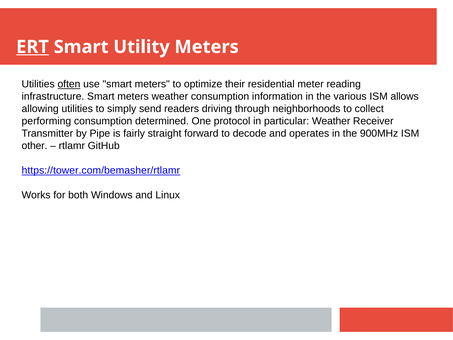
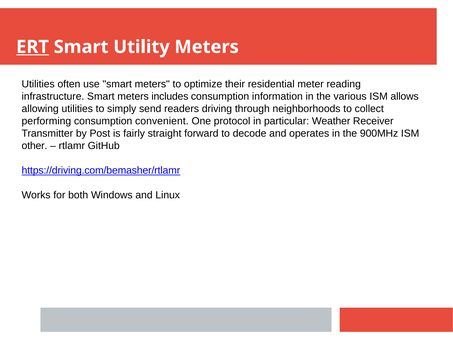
often underline: present -> none (69, 84)
meters weather: weather -> includes (170, 96)
determined: determined -> convenient (162, 121)
Pipe: Pipe -> Post (100, 133)
https://tower.com/bemasher/rtlamr: https://tower.com/bemasher/rtlamr -> https://driving.com/bemasher/rtlamr (101, 170)
